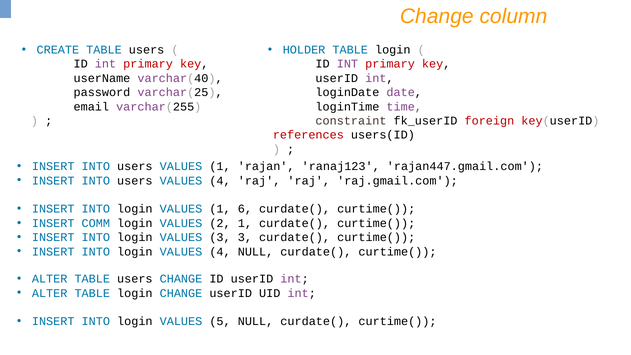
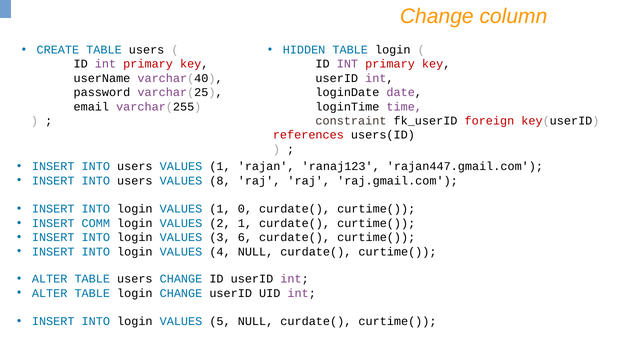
HOLDER: HOLDER -> HIDDEN (304, 50)
users VALUES 4: 4 -> 8 (220, 181)
6: 6 -> 0 (245, 209)
3 3: 3 -> 6 (245, 237)
